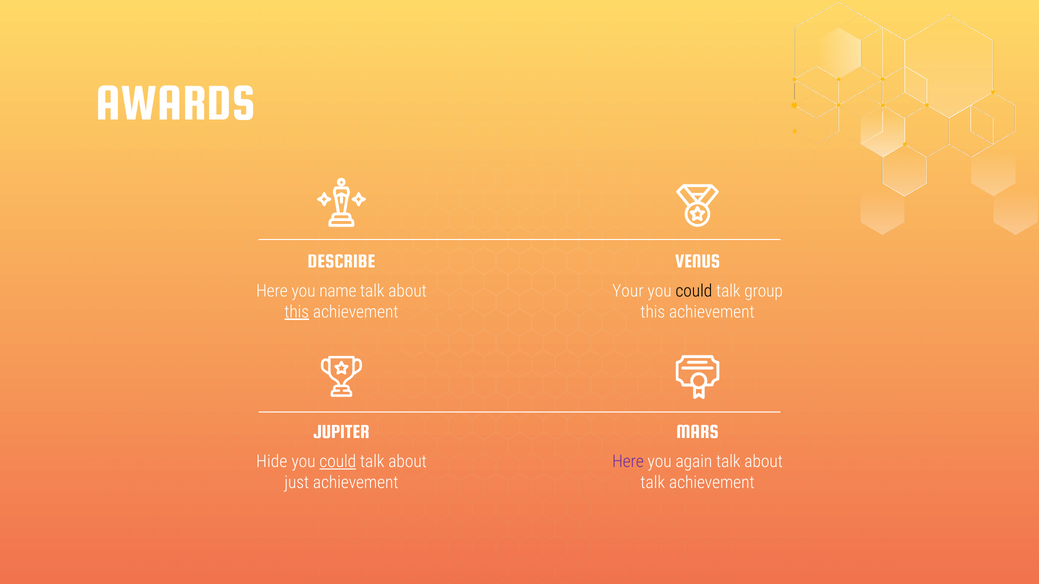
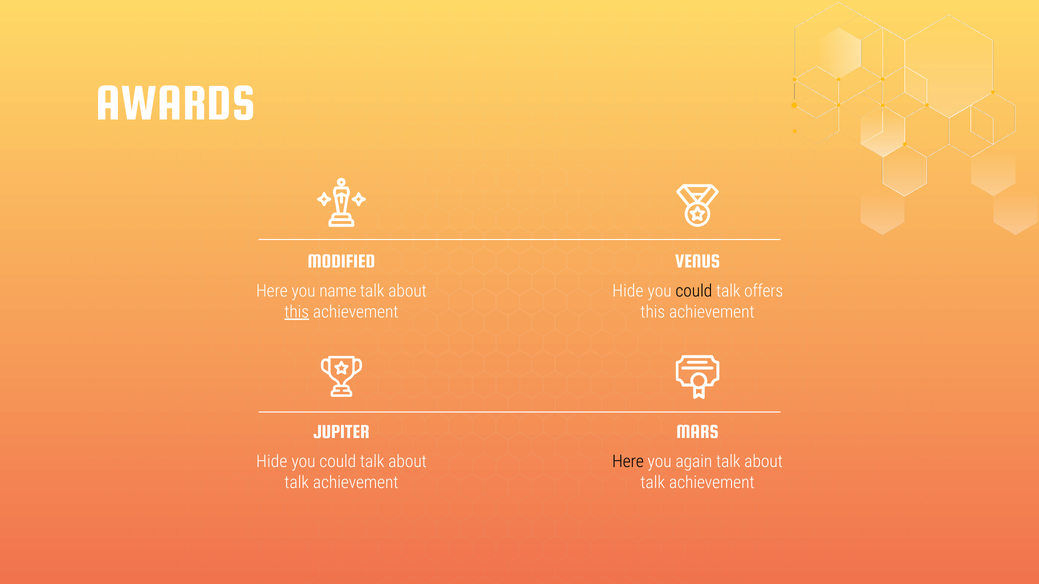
DESCRIBE: DESCRIBE -> MODIFIED (341, 261)
Your: Your -> Hide (628, 291)
group: group -> offers (764, 291)
could underline: present -> none (338, 462)
Here colour: purple -> black (628, 462)
just: just -> talk (297, 483)
